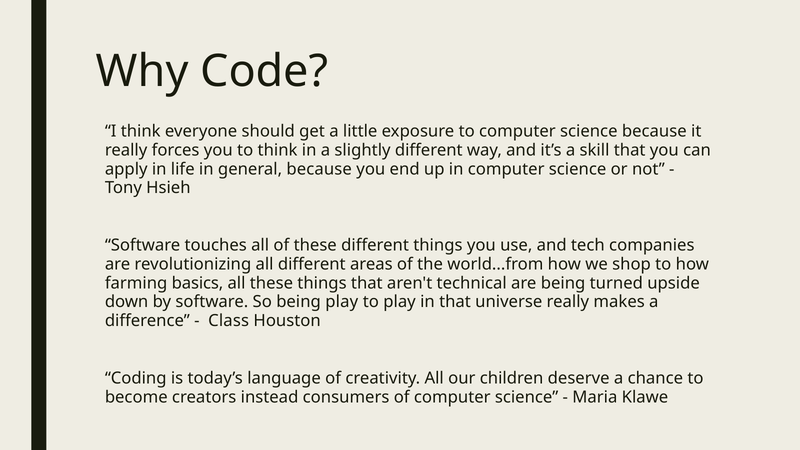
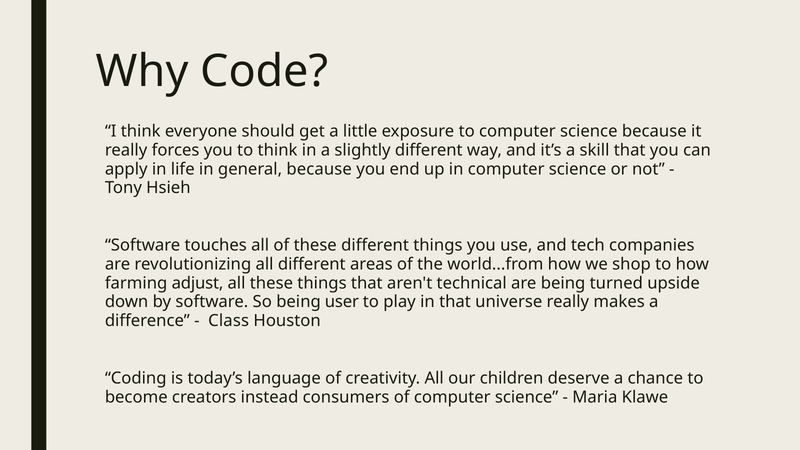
basics: basics -> adjust (198, 283)
being play: play -> user (342, 302)
